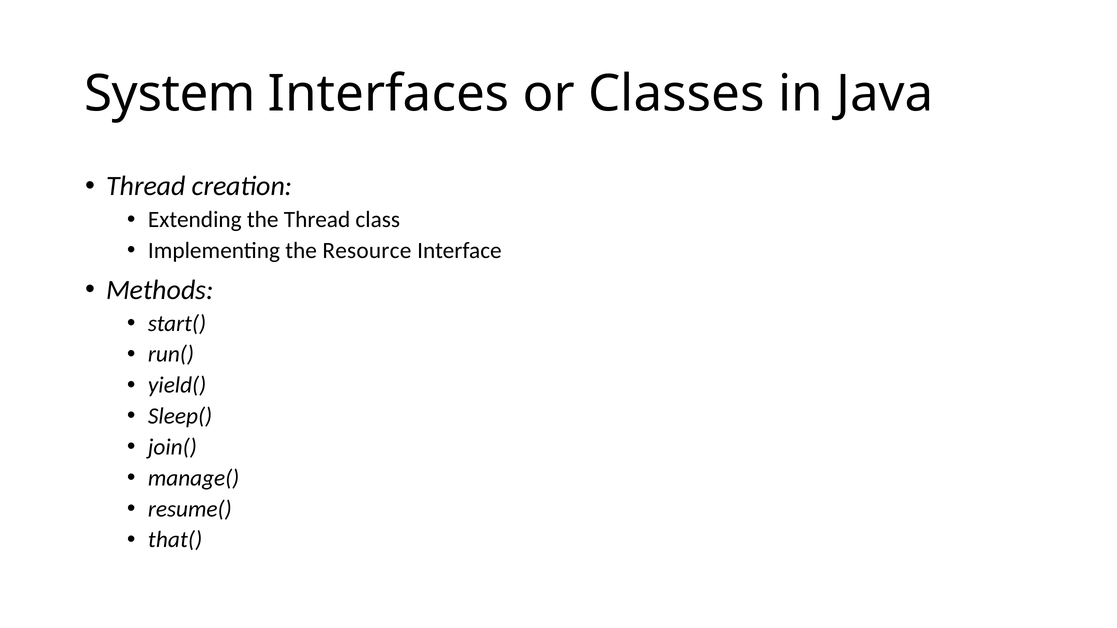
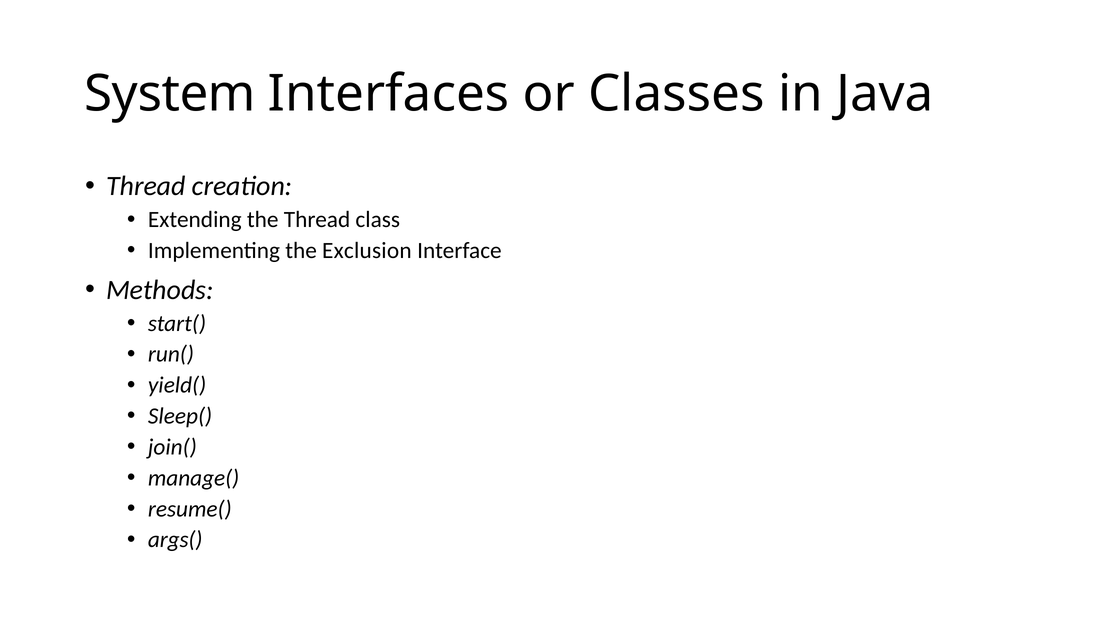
Resource: Resource -> Exclusion (367, 251)
that(: that( -> args( (175, 540)
